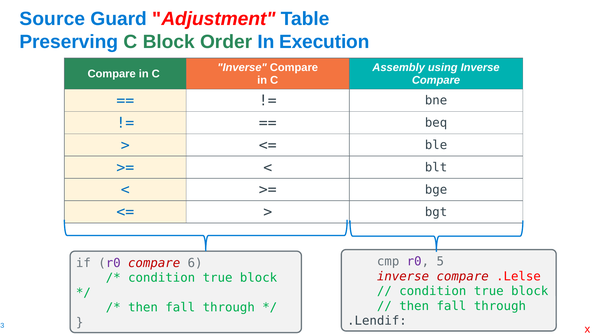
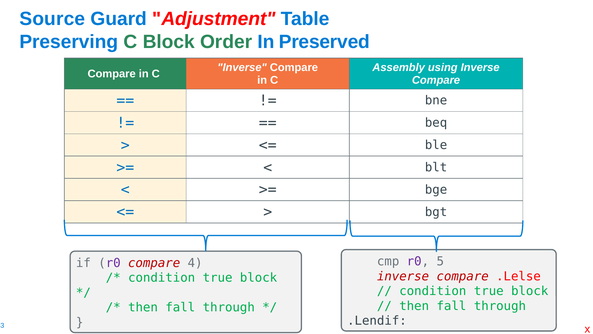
Execution: Execution -> Preserved (324, 42)
6: 6 -> 4 (195, 263)
